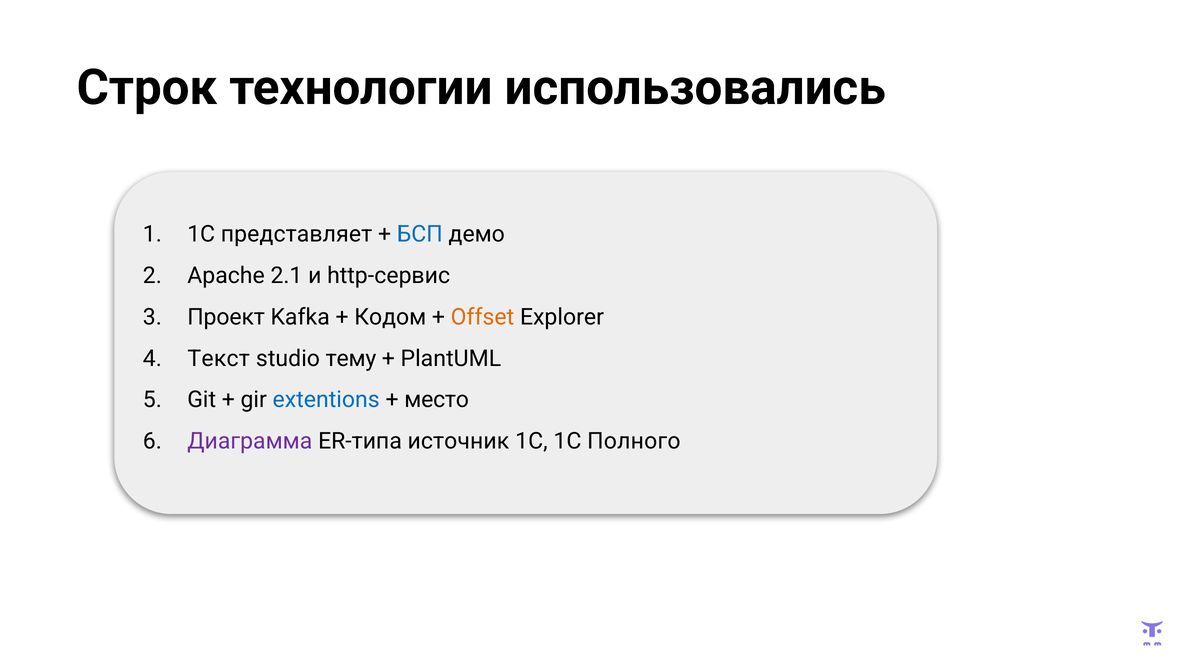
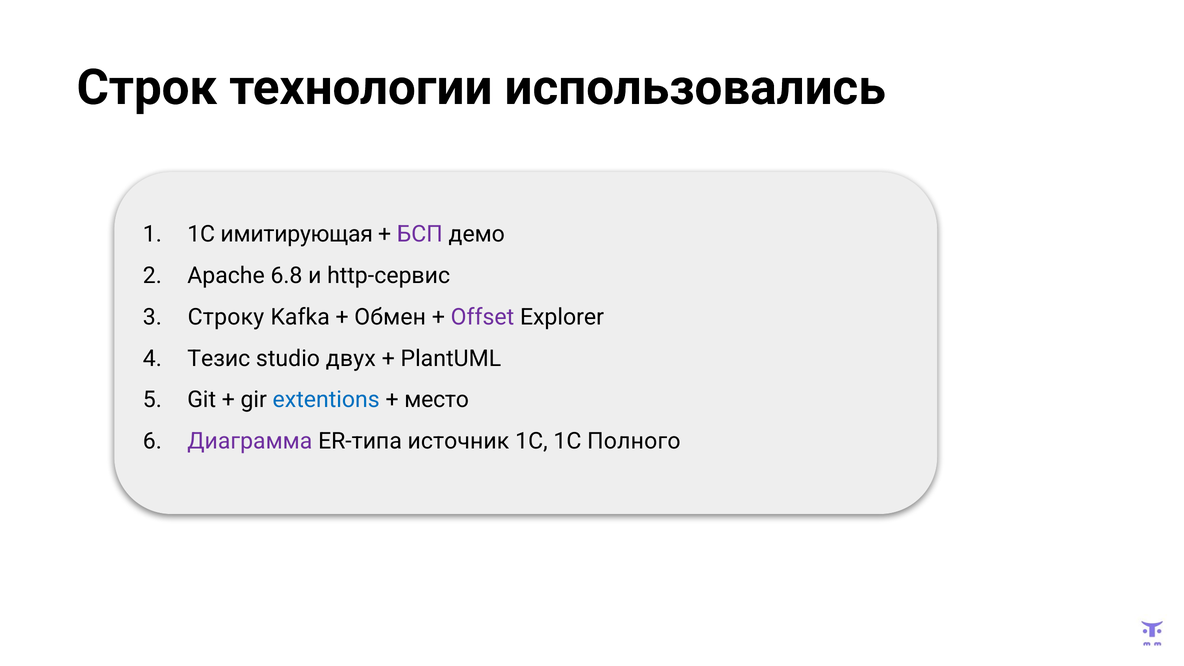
представляет: представляет -> имитирующая (297, 234)
БСП colour: blue -> purple (420, 234)
2.1: 2.1 -> 6.8 (286, 276)
Проект: Проект -> Строку (226, 317)
Кодом: Кодом -> Обмен (390, 317)
Offset colour: orange -> purple (482, 317)
Текст: Текст -> Тезис (219, 358)
тему: тему -> двух (351, 358)
